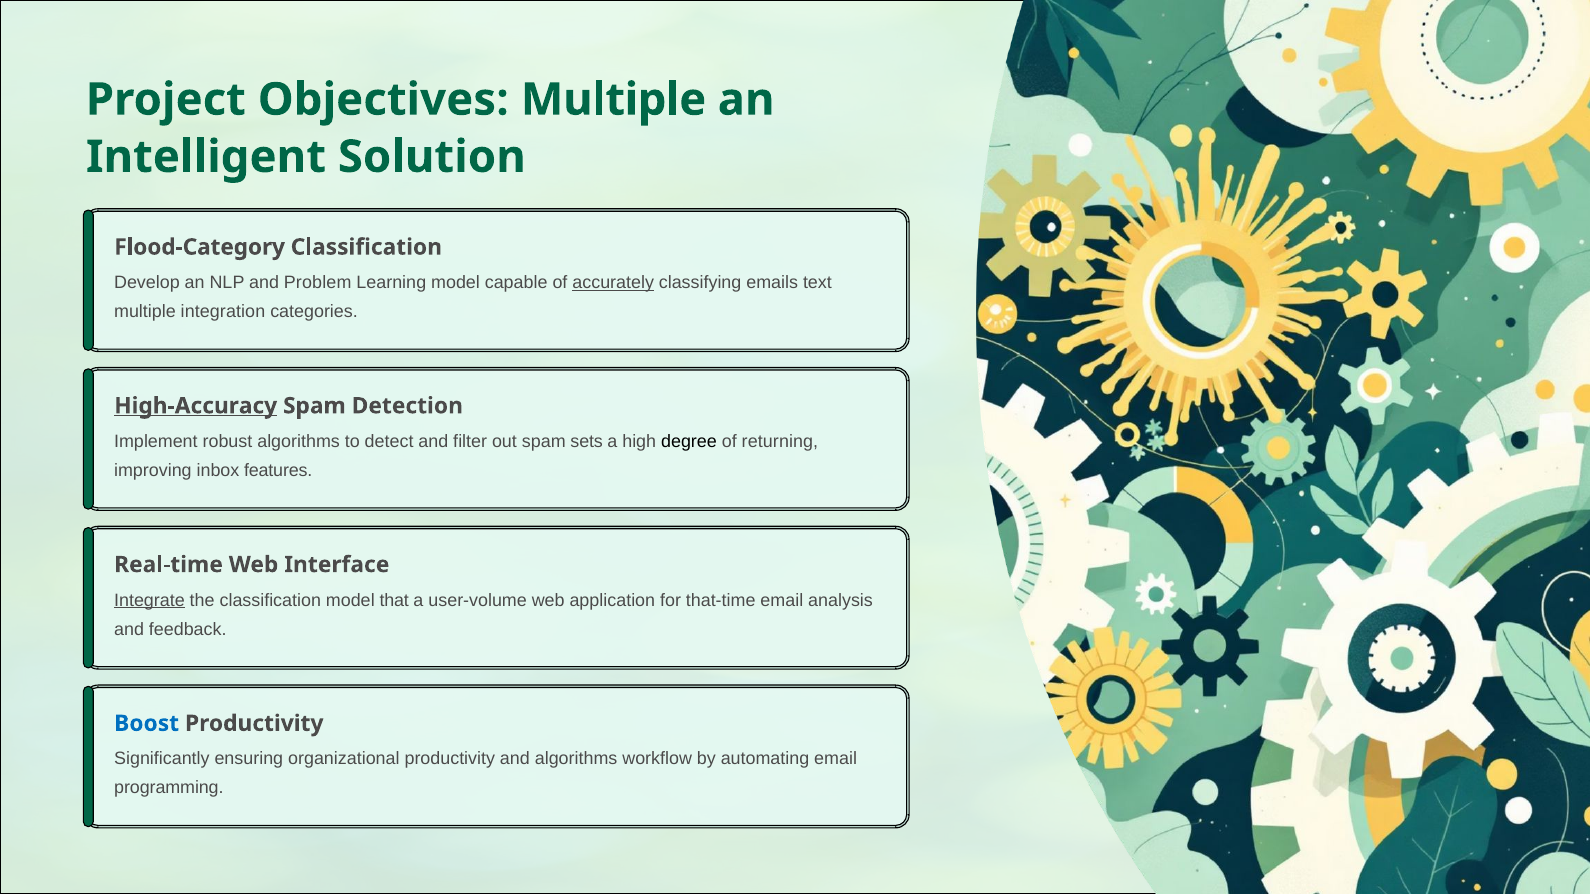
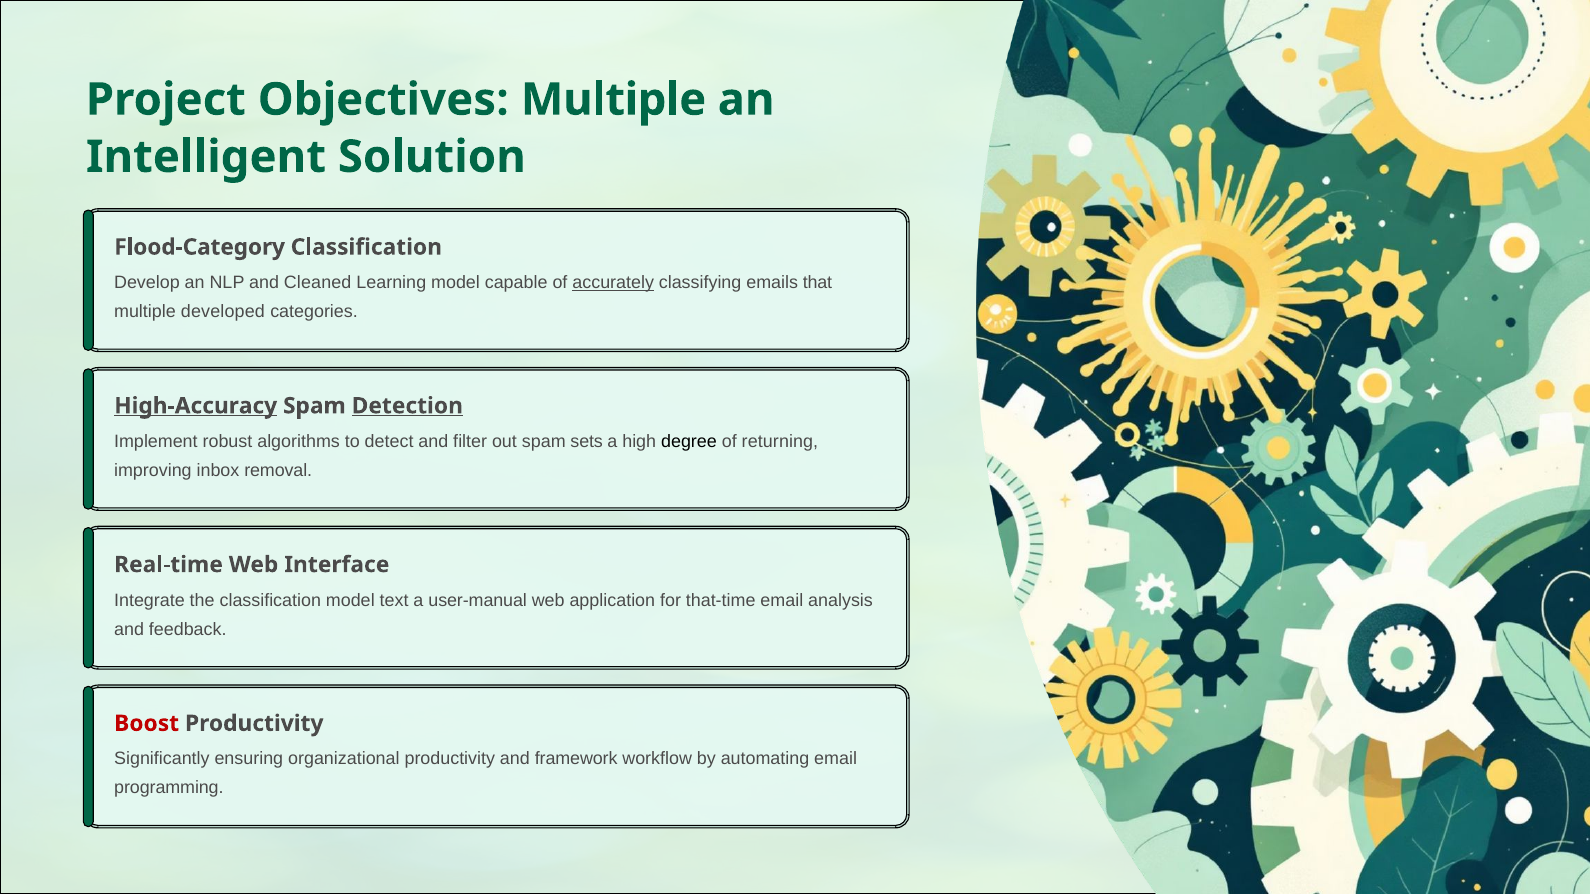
Problem: Problem -> Cleaned (318, 283)
text: text -> that (818, 283)
integration: integration -> developed (223, 312)
Detection underline: none -> present (407, 406)
features: features -> removal (278, 471)
Integrate underline: present -> none (149, 600)
that: that -> text (394, 600)
user-volume: user-volume -> user-manual (478, 600)
Boost colour: blue -> red (147, 724)
and algorithms: algorithms -> framework (576, 759)
